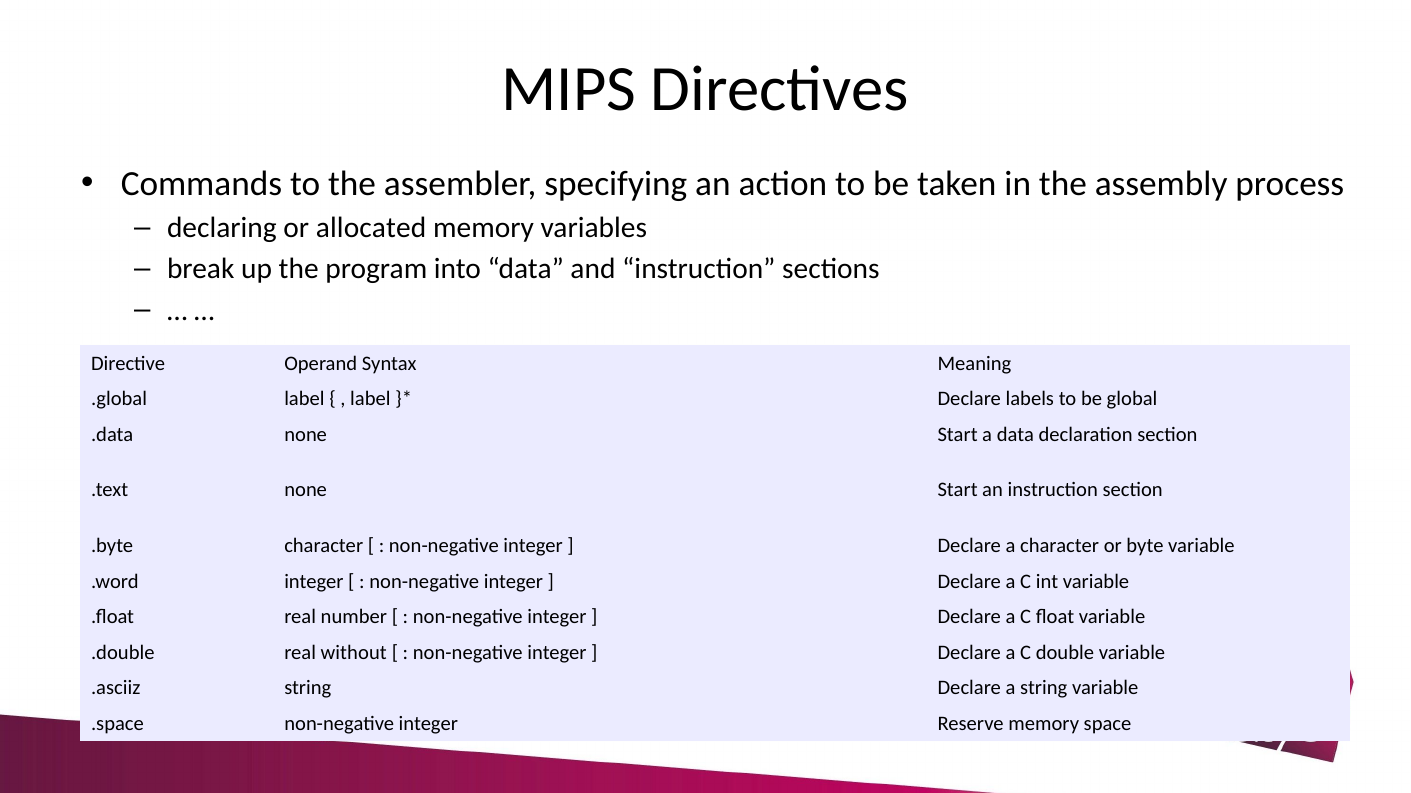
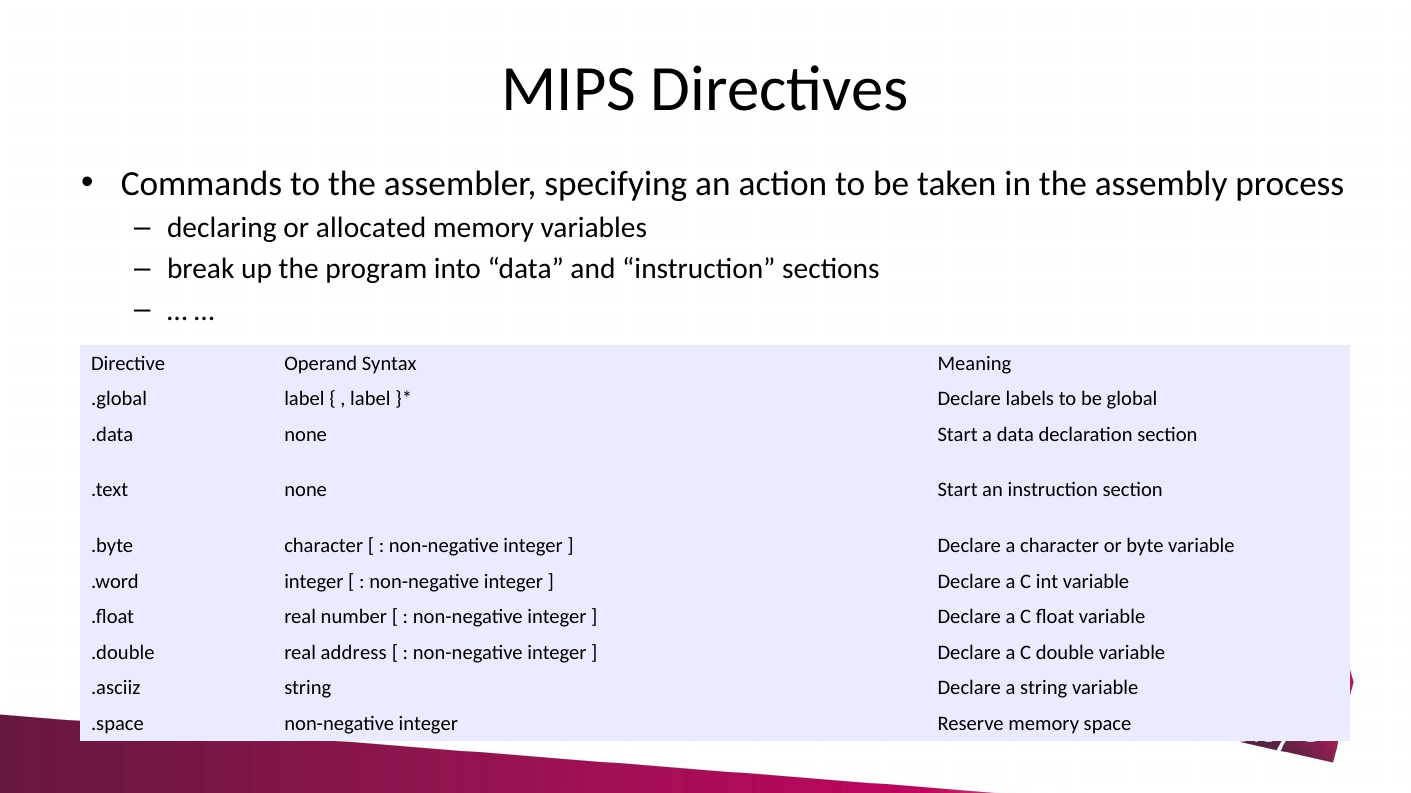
without: without -> address (354, 653)
